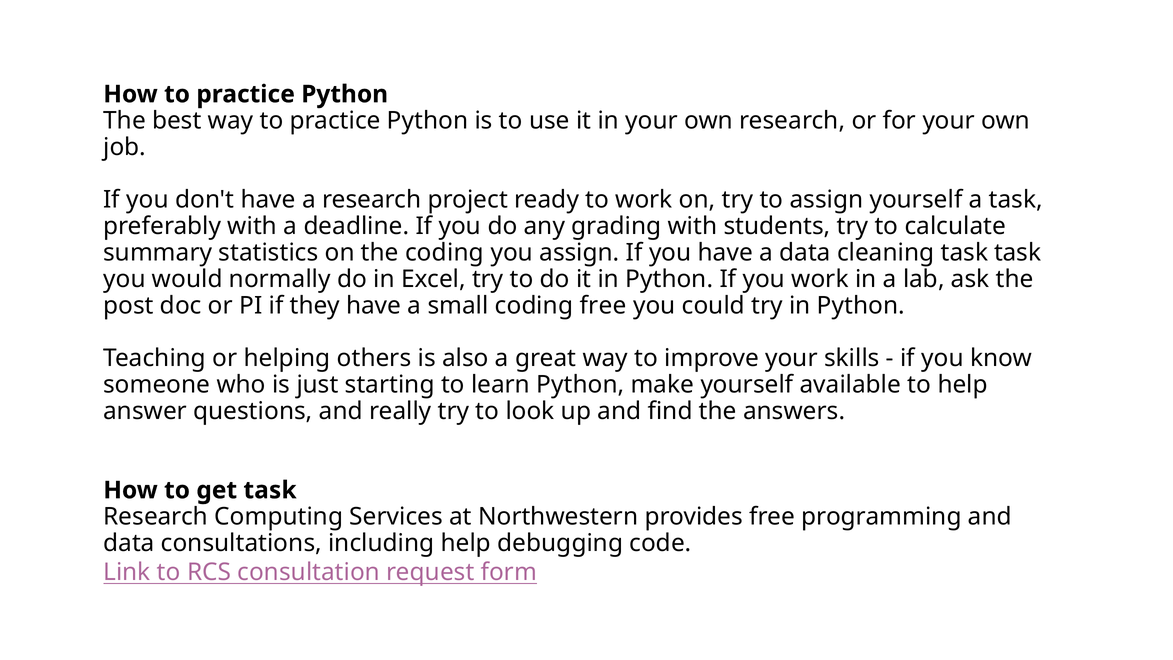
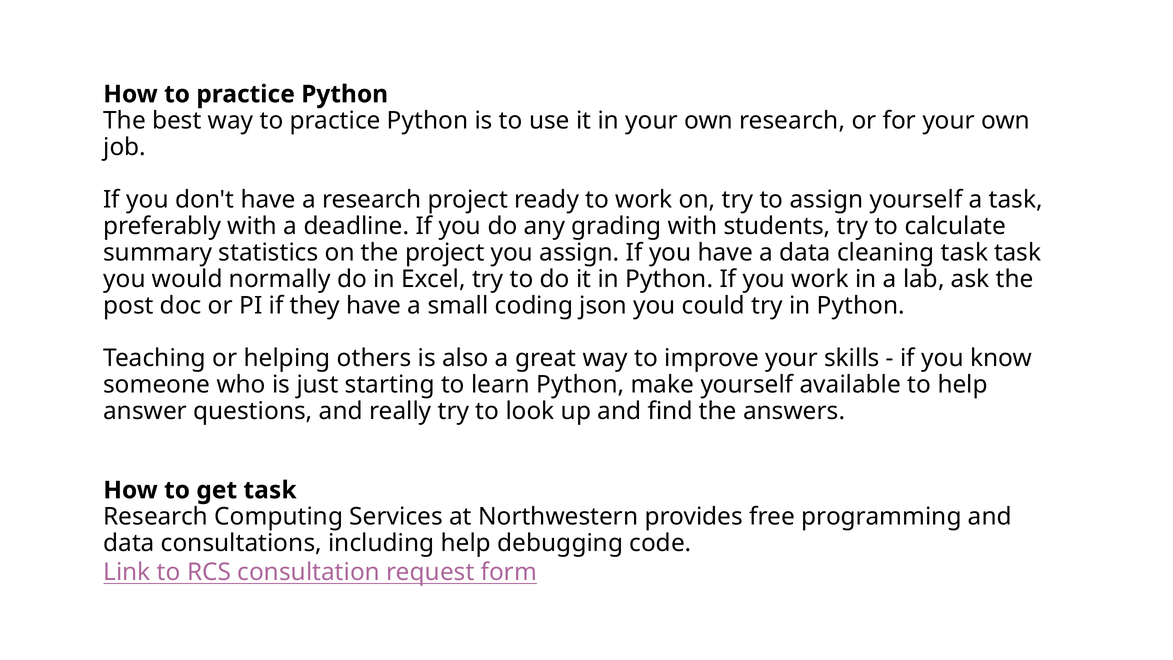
the coding: coding -> project (445, 253)
coding free: free -> json (603, 305)
